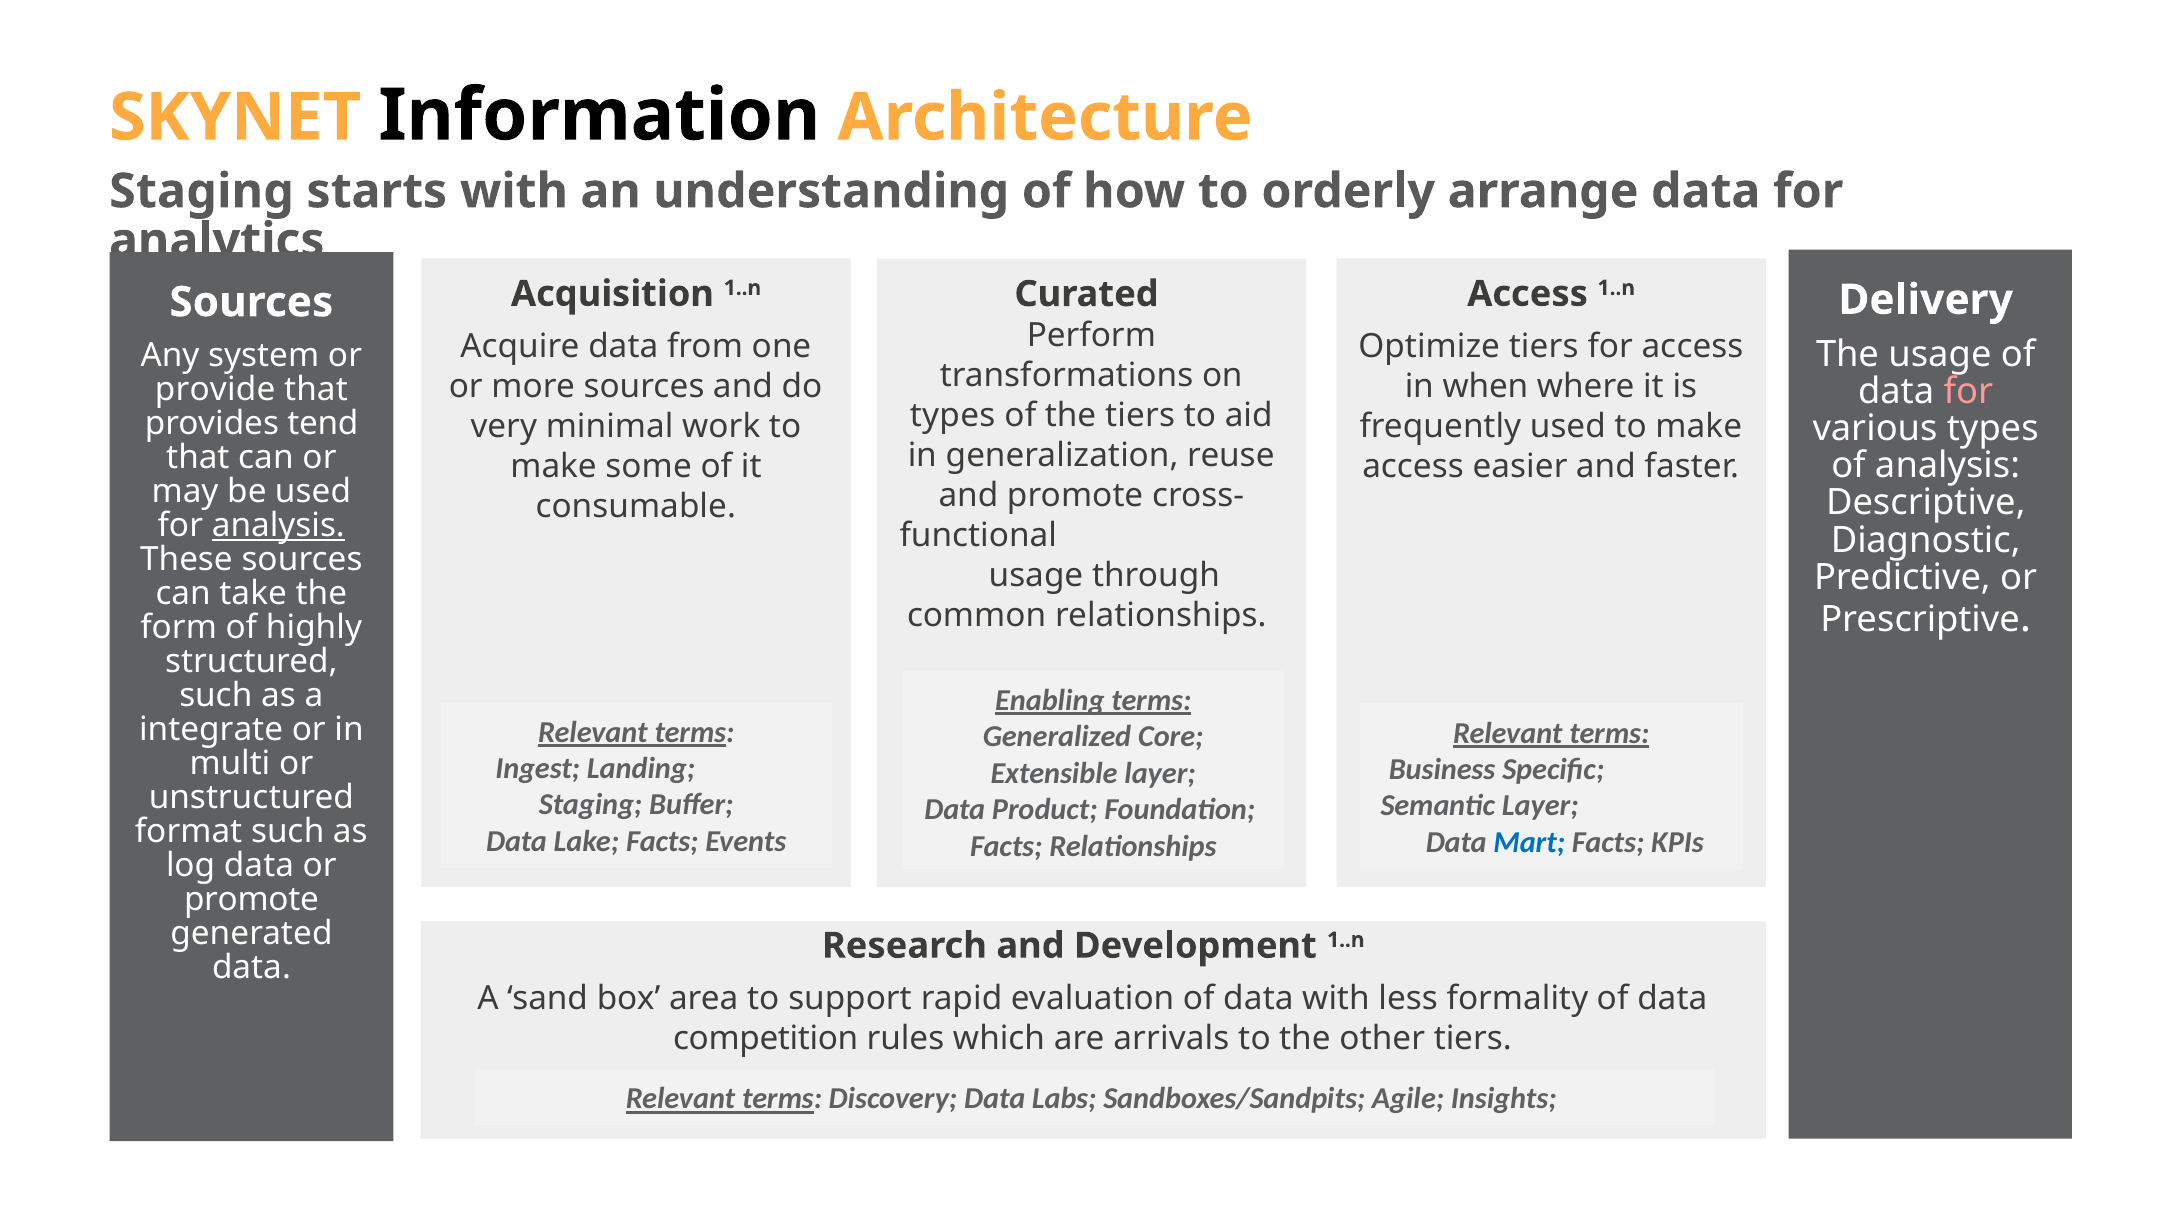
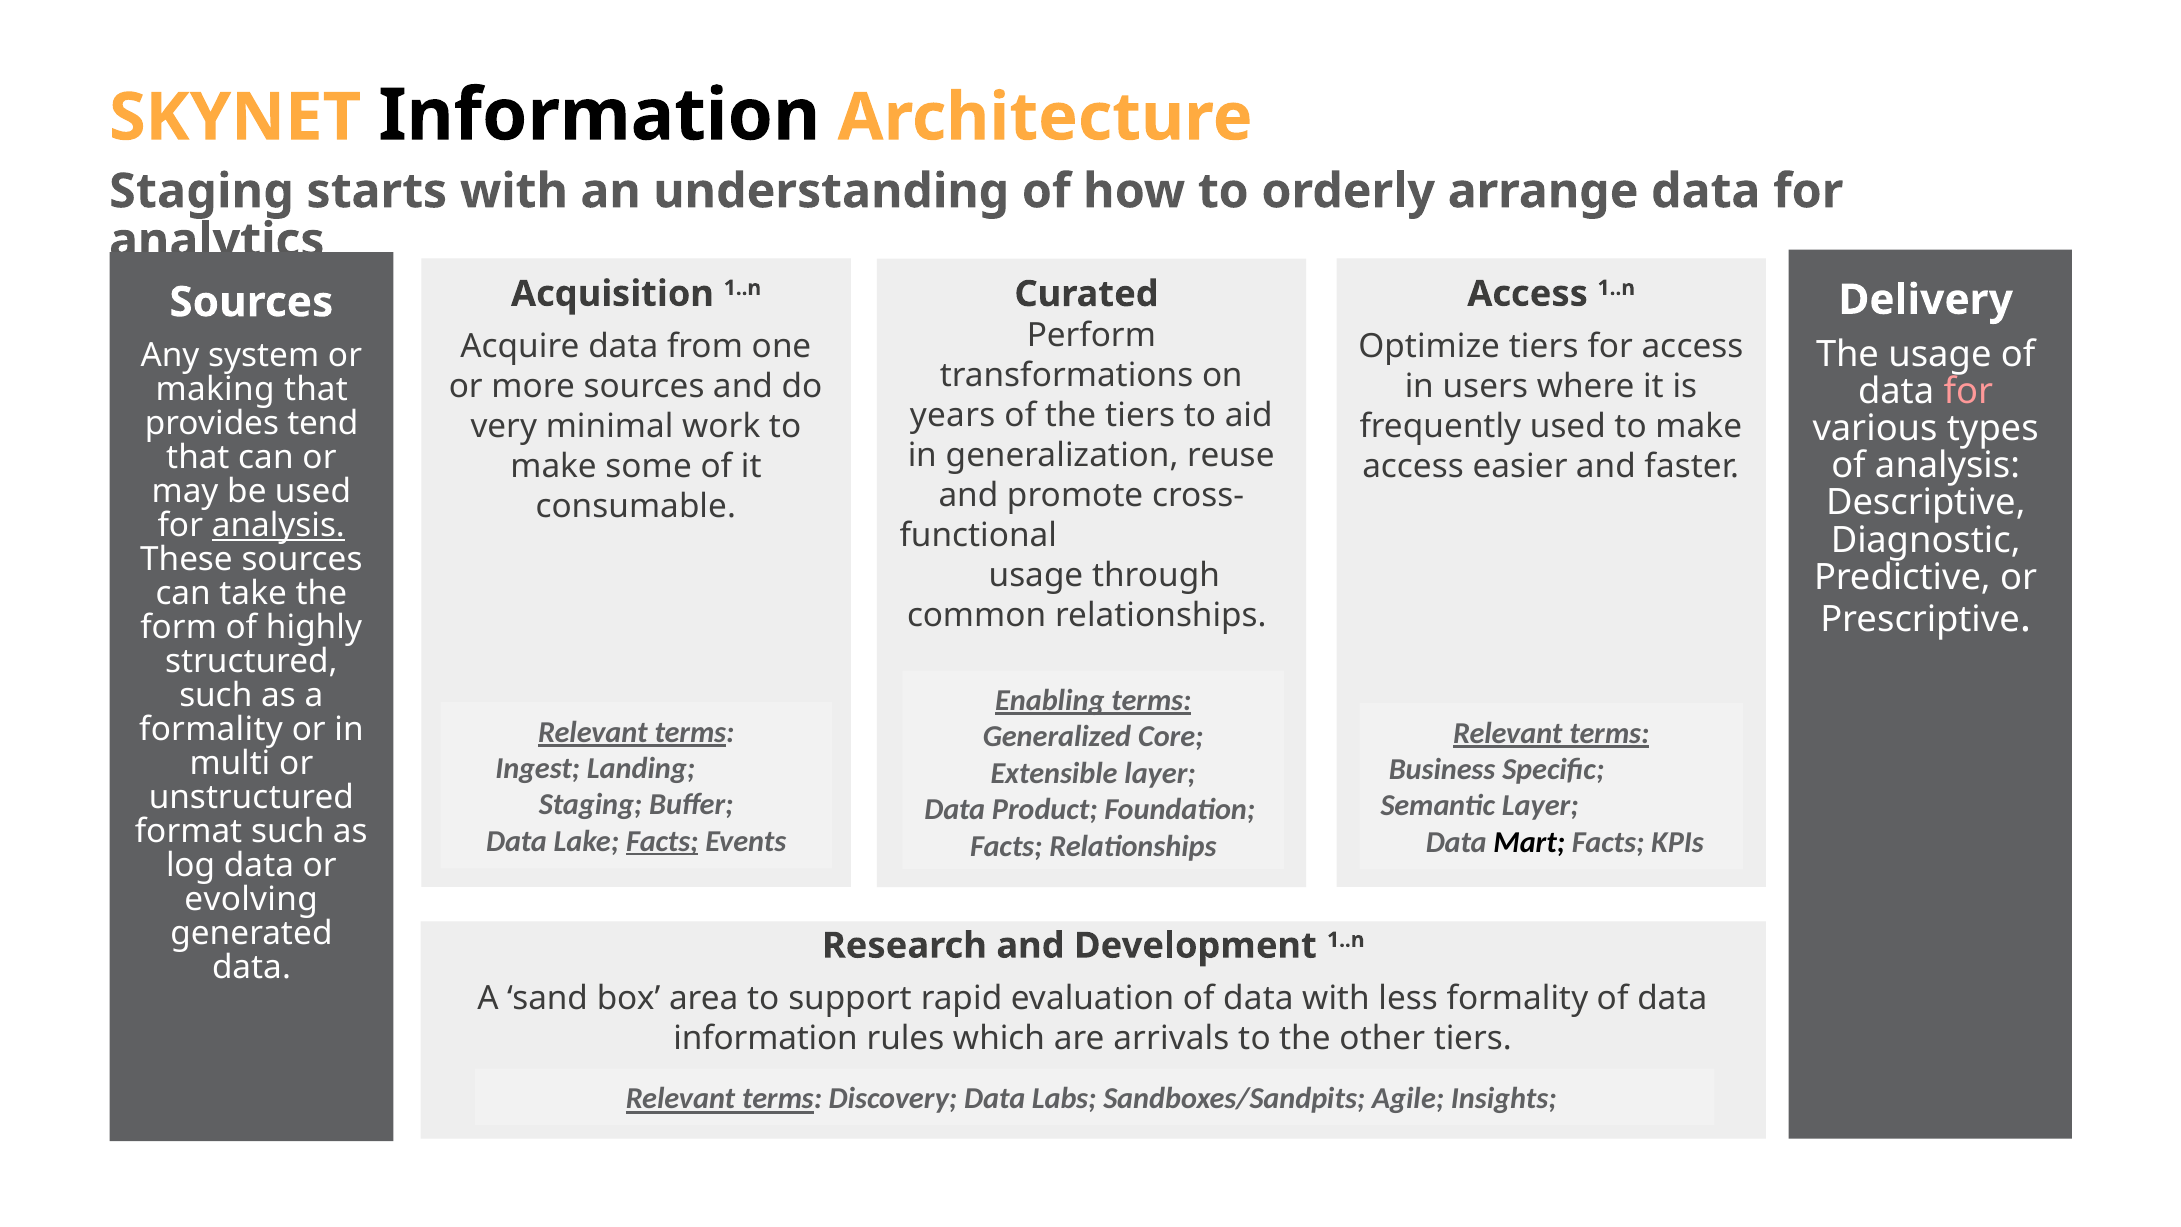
when: when -> users (1485, 386)
provide: provide -> making (215, 389)
types: types -> years (953, 416)
integrate: integrate -> formality (211, 730)
Facts underline: none -> present (662, 841)
Mart colour: blue -> black (1529, 842)
promote: promote -> evolving (251, 900)
competition: competition -> information (766, 1038)
